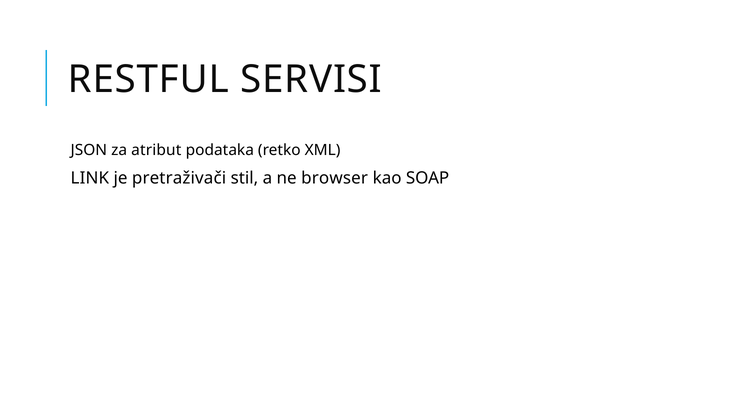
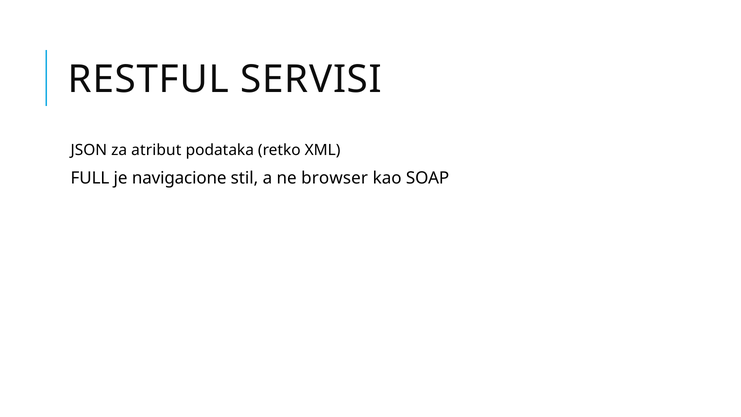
LINK: LINK -> FULL (90, 178)
pretraživači: pretraživači -> navigacione (179, 178)
